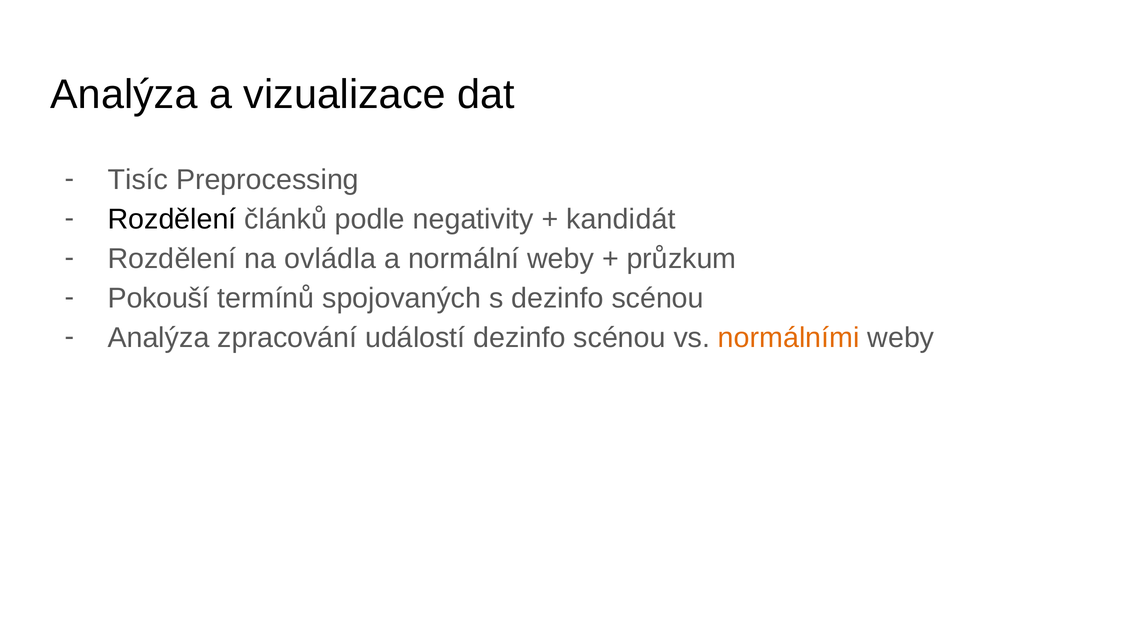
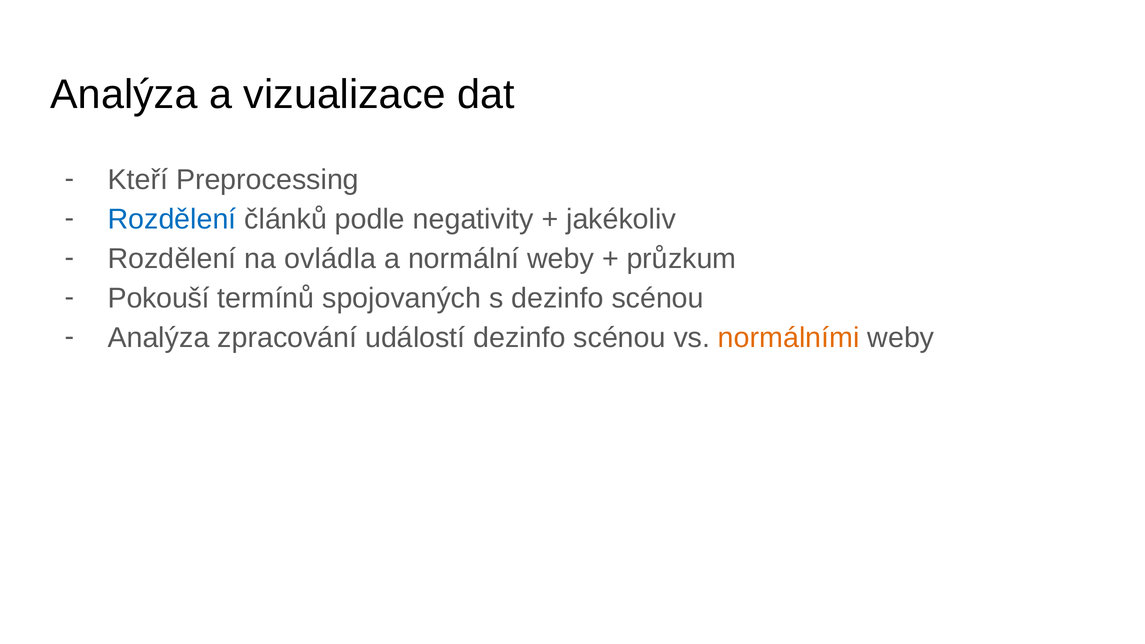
Tisíc: Tisíc -> Kteří (138, 180)
Rozdělení colour: black -> blue (172, 220)
kandidát: kandidát -> jakékoliv (621, 220)
